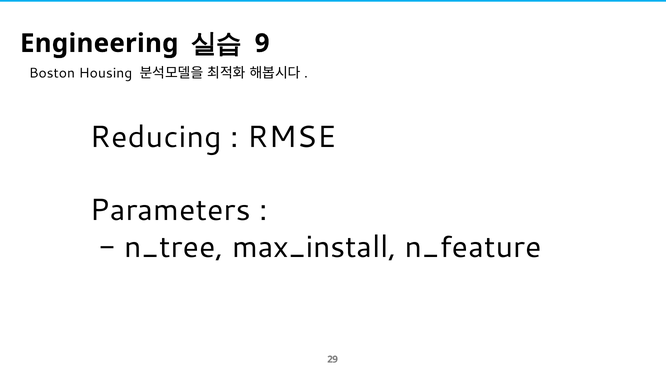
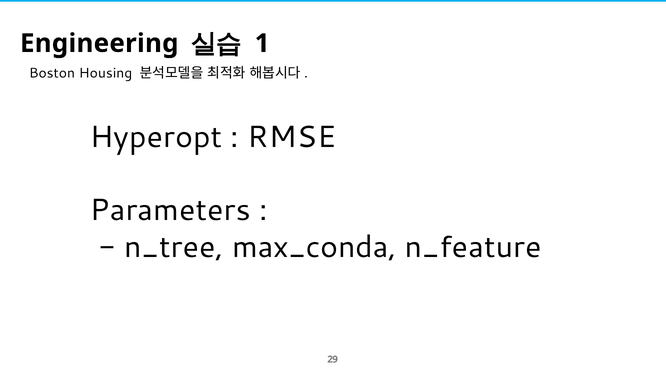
9: 9 -> 1 (262, 43)
Reducing: Reducing -> Hyperopt (156, 137)
max_install: max_install -> max_conda (315, 247)
